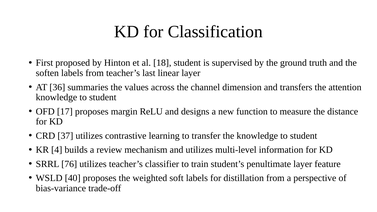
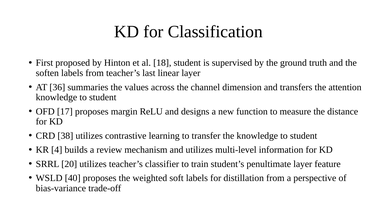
37: 37 -> 38 (65, 136)
76: 76 -> 20 (69, 164)
